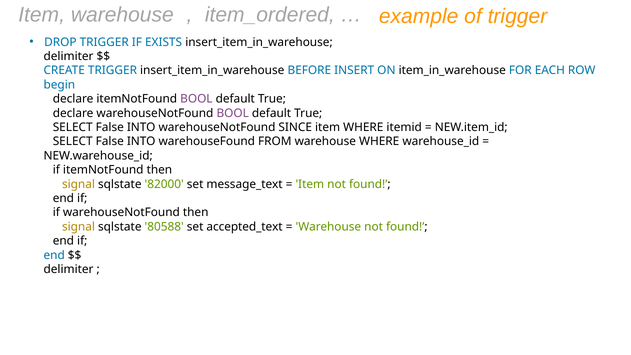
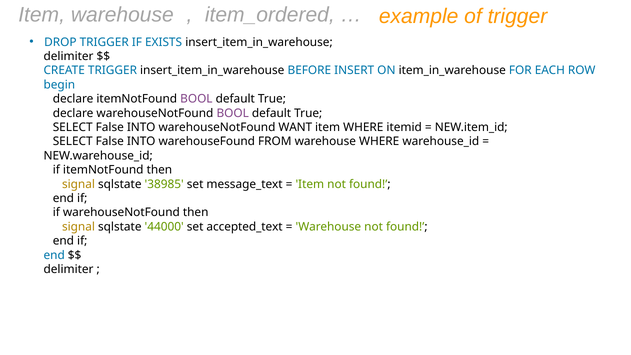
SINCE: SINCE -> WANT (295, 127)
82000: 82000 -> 38985 (164, 184)
80588: 80588 -> 44000 (164, 227)
